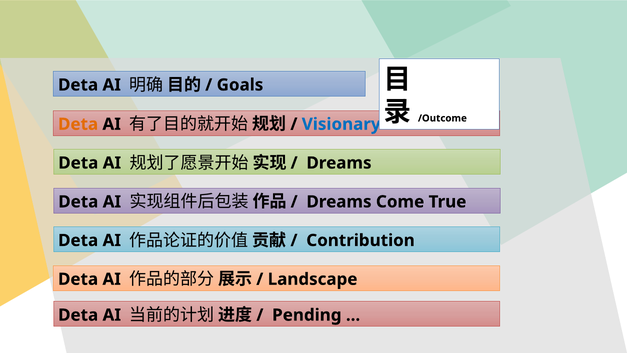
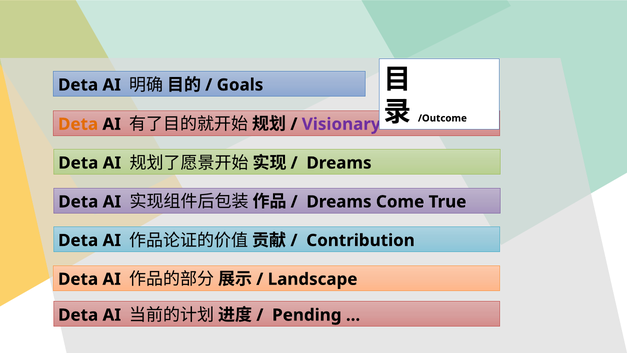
Visionary colour: blue -> purple (341, 124)
